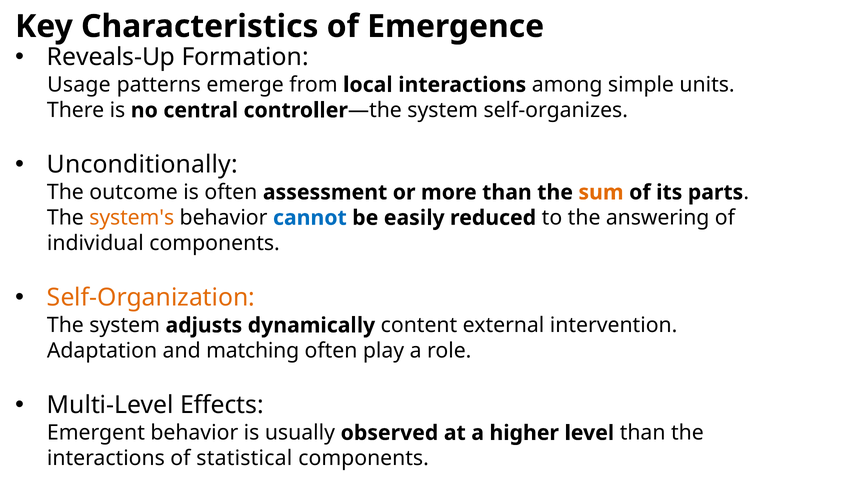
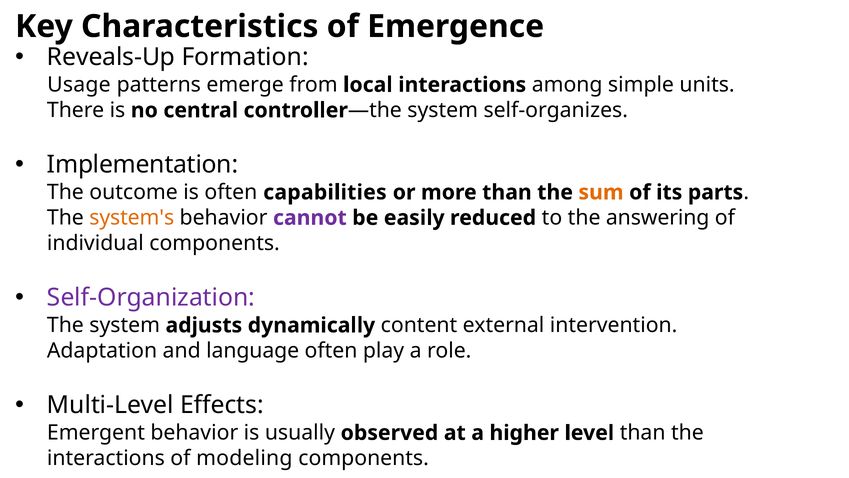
Unconditionally: Unconditionally -> Implementation (143, 164)
assessment: assessment -> capabilities (325, 192)
cannot colour: blue -> purple (310, 218)
Self-Organization colour: orange -> purple (151, 297)
matching: matching -> language (253, 351)
statistical: statistical -> modeling (244, 458)
